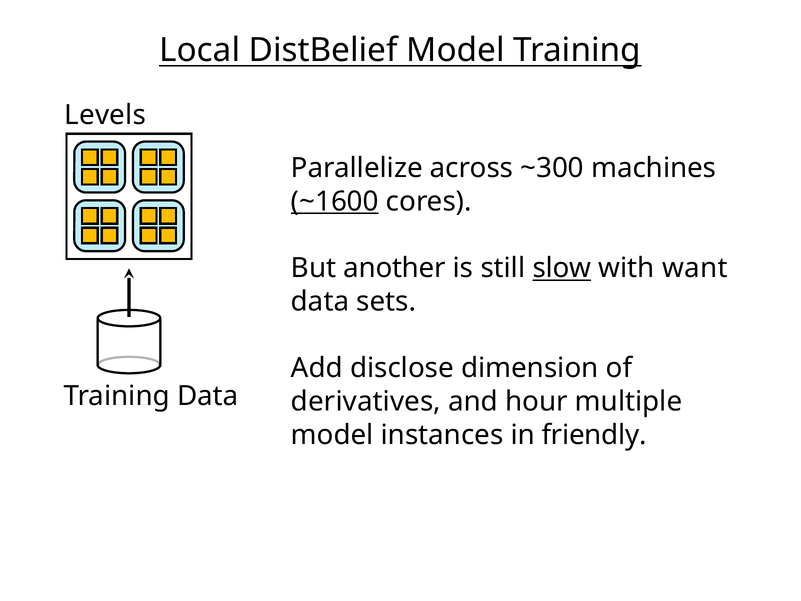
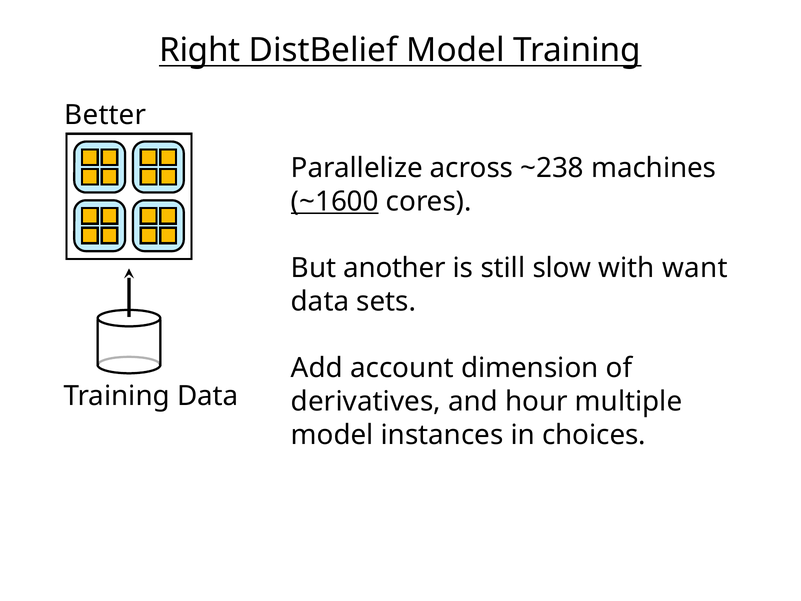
Local: Local -> Right (200, 50)
Levels: Levels -> Better (105, 115)
~300: ~300 -> ~238 (552, 168)
slow underline: present -> none (562, 268)
disclose: disclose -> account (402, 368)
friendly: friendly -> choices (594, 435)
